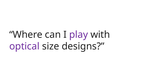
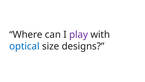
optical colour: purple -> blue (24, 46)
